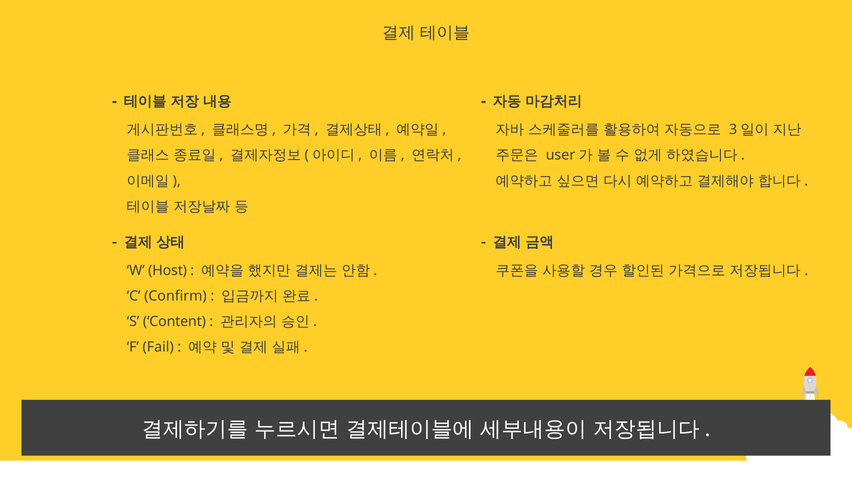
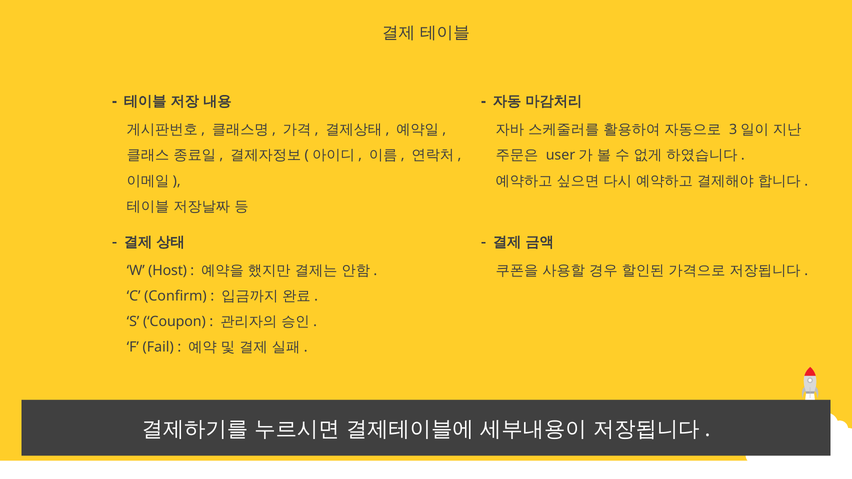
Content: Content -> Coupon (174, 322)
